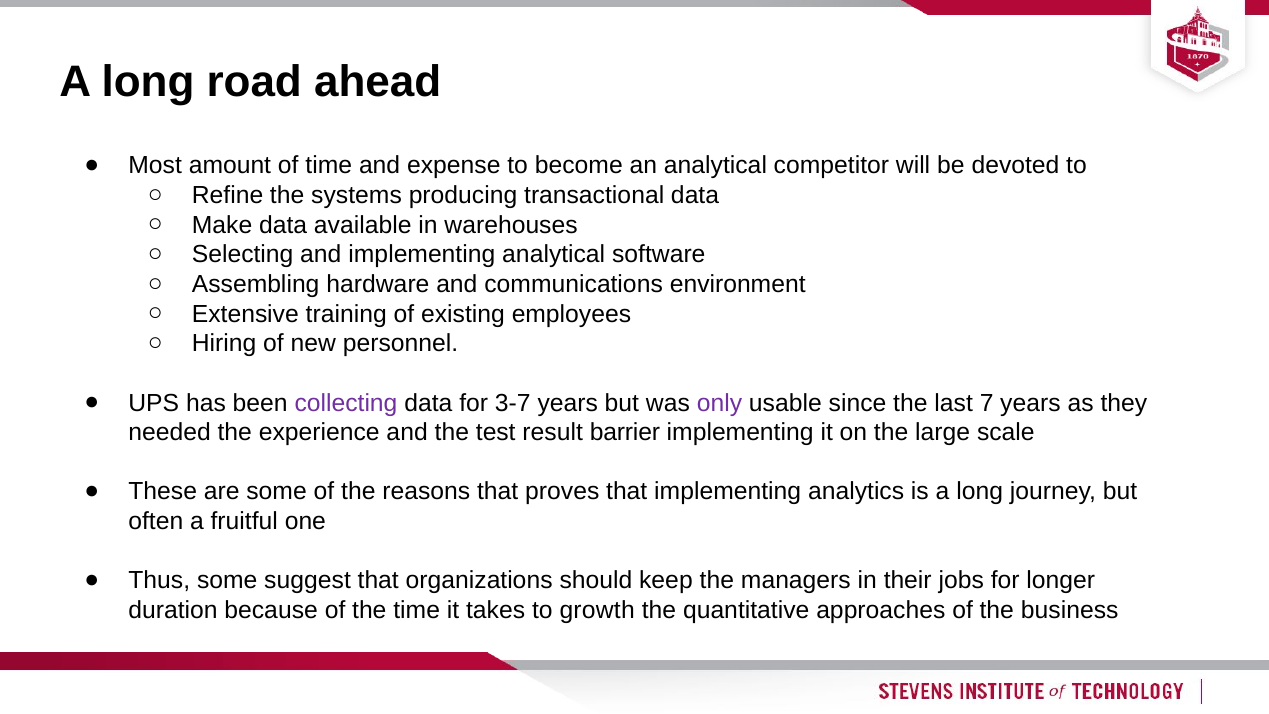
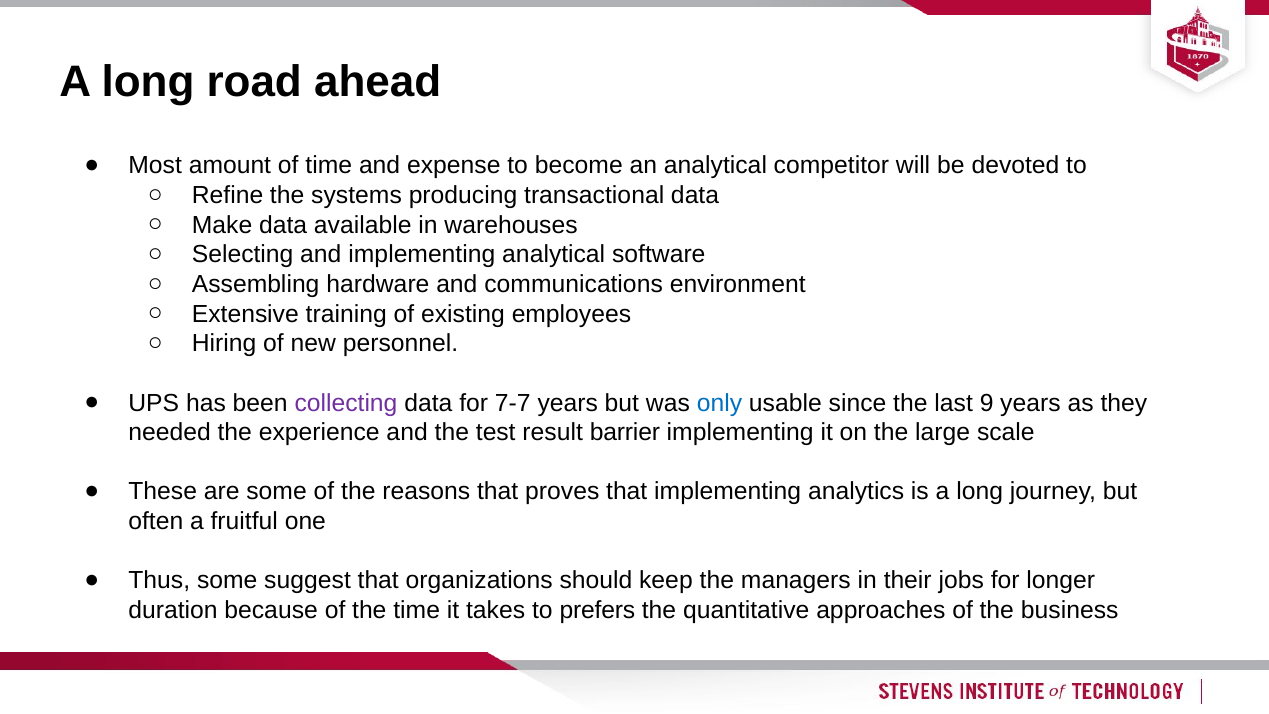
3-7: 3-7 -> 7-7 (513, 403)
only colour: purple -> blue (719, 403)
7: 7 -> 9 (987, 403)
growth: growth -> prefers (597, 610)
